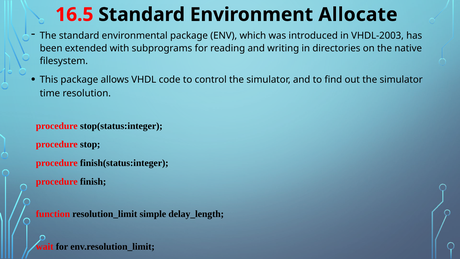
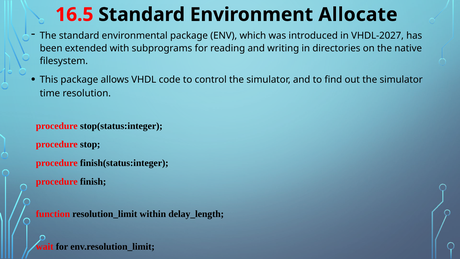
VHDL-2003: VHDL-2003 -> VHDL-2027 (378, 36)
simple: simple -> within (153, 214)
